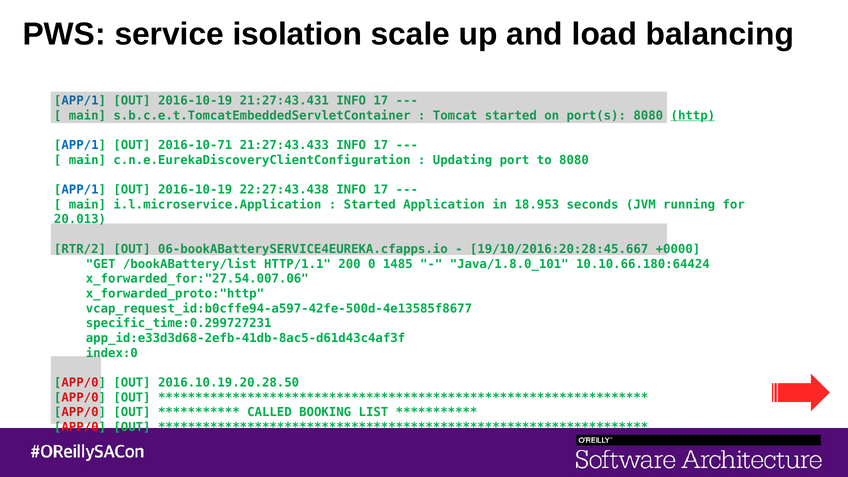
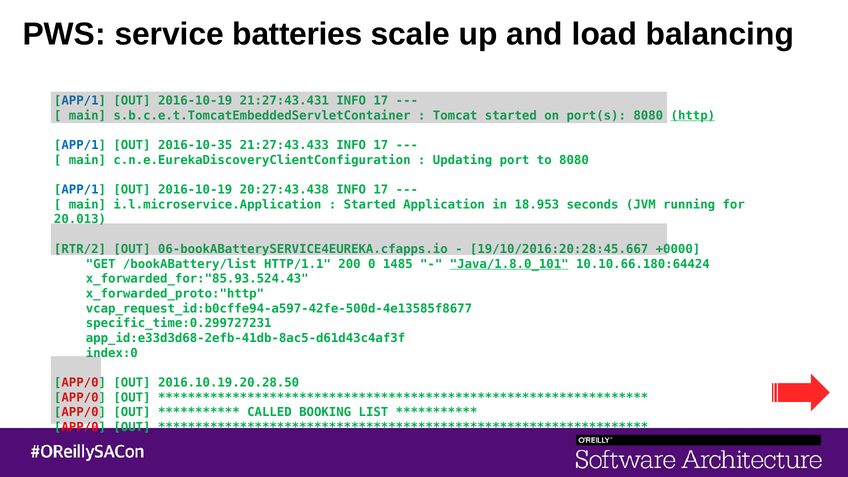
isolation: isolation -> batteries (297, 34)
2016-10-71: 2016-10-71 -> 2016-10-35 (195, 145)
22:27:43.438: 22:27:43.438 -> 20:27:43.438 (284, 190)
Java/1.8.0_101 underline: none -> present (509, 264)
x_forwarded_for:"27.54.007.06: x_forwarded_for:"27.54.007.06 -> x_forwarded_for:"85.93.524.43 (197, 279)
